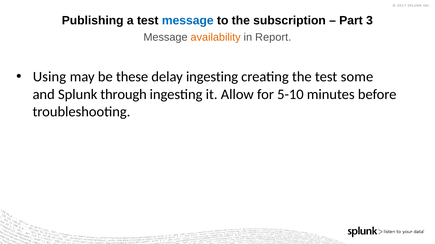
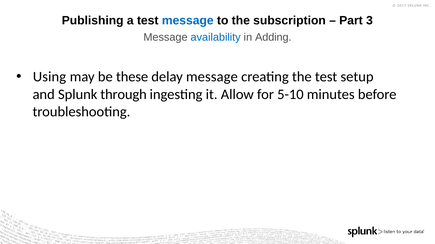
availability colour: orange -> blue (216, 37)
Report: Report -> Adding (273, 37)
delay ingesting: ingesting -> message (212, 77)
some: some -> setup (357, 77)
